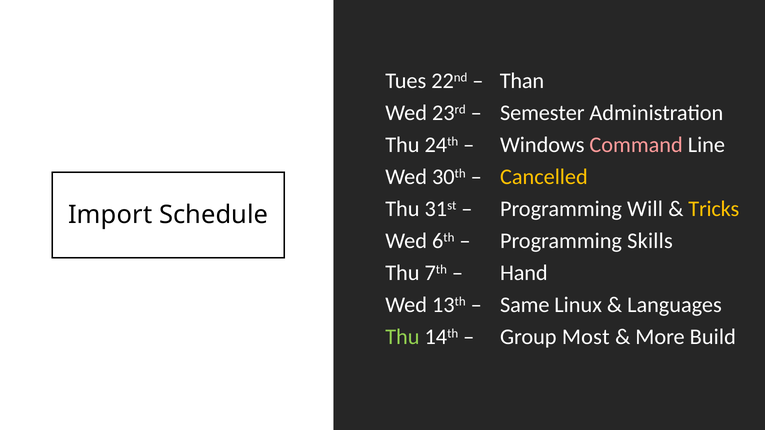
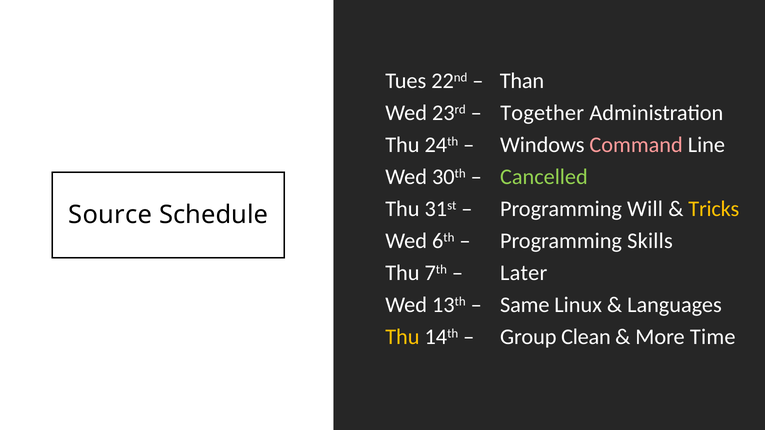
Semester: Semester -> Together (542, 113)
Cancelled colour: yellow -> light green (544, 177)
Import: Import -> Source (110, 215)
Hand: Hand -> Later (524, 273)
Thu colour: light green -> yellow (402, 337)
Most: Most -> Clean (586, 337)
Build: Build -> Time (713, 337)
